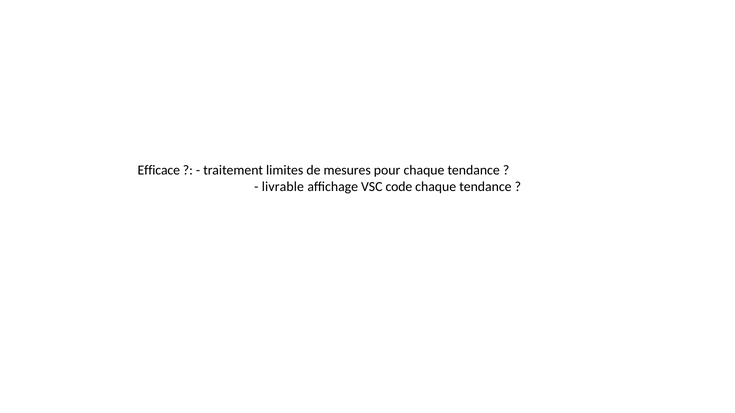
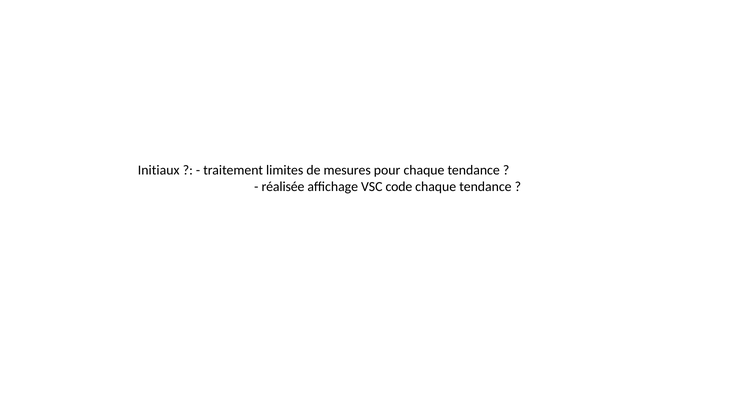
Efficace: Efficace -> Initiaux (159, 170)
livrable: livrable -> réalisée (283, 187)
